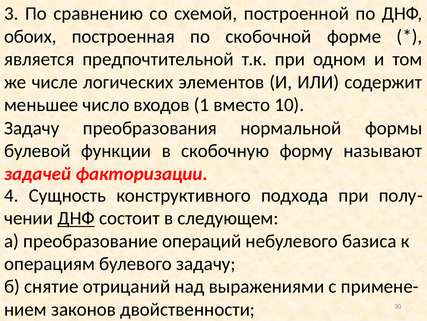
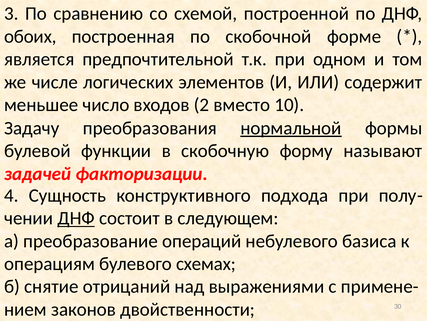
1: 1 -> 2 (202, 105)
нормальной underline: none -> present (291, 128)
булевого задачу: задачу -> схемах (206, 263)
